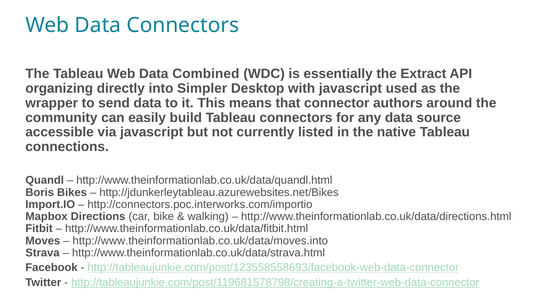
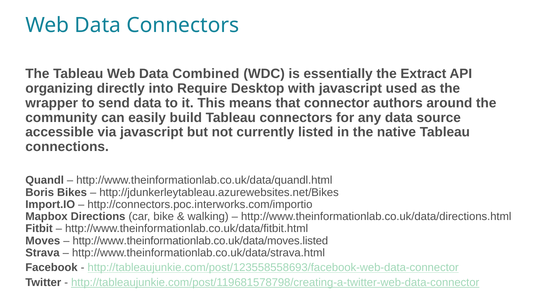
Simpler: Simpler -> Require (202, 88)
http://www.theinformationlab.co.uk/data/moves.into: http://www.theinformationlab.co.uk/data/moves.into -> http://www.theinformationlab.co.uk/data/moves.listed (200, 241)
